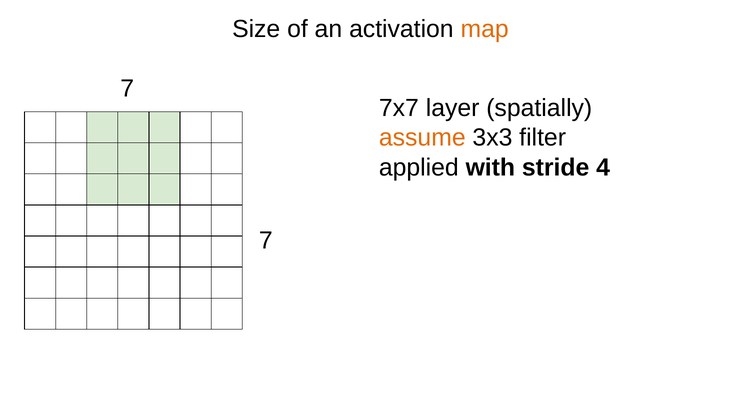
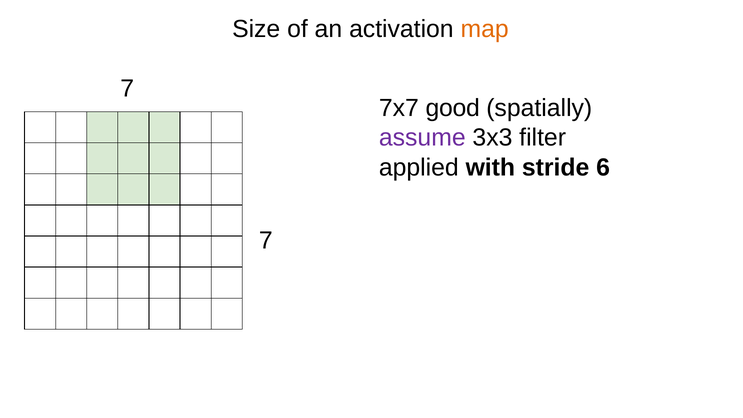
layer: layer -> good (453, 108)
assume colour: orange -> purple (422, 138)
4: 4 -> 6 (603, 167)
